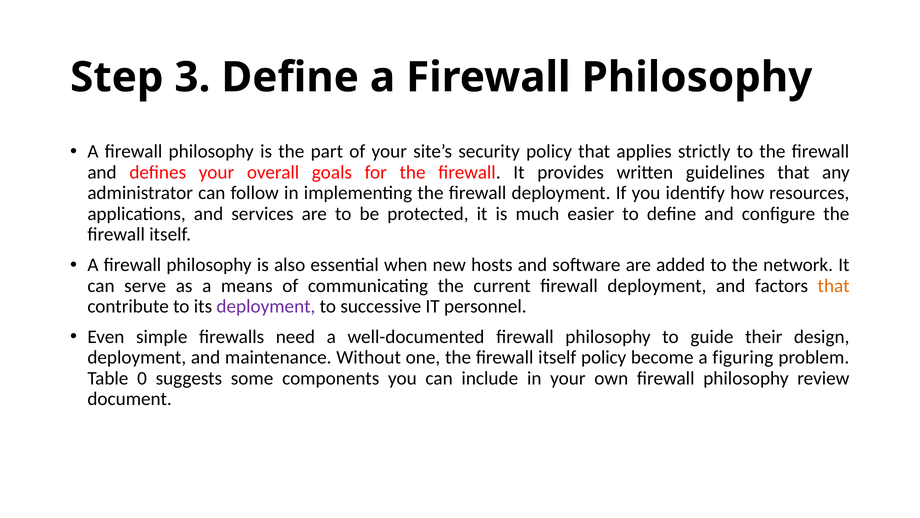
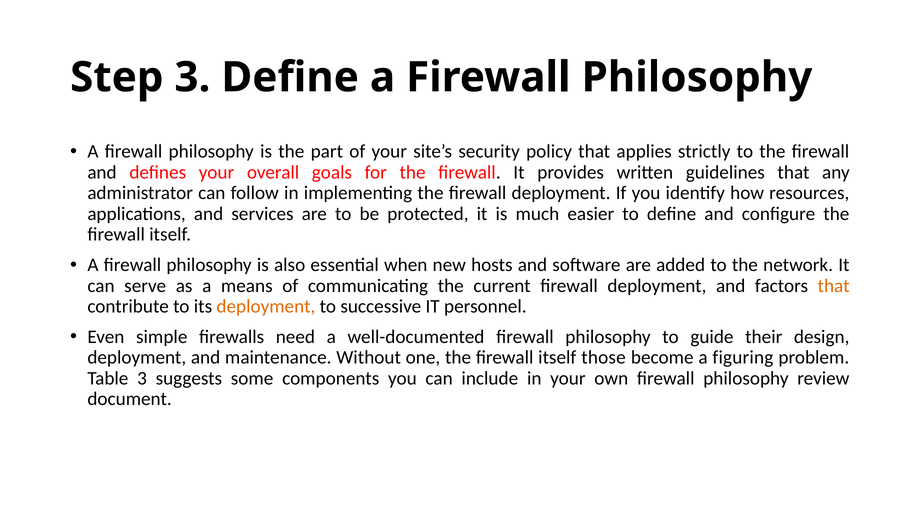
deployment colour: purple -> orange (266, 306)
itself policy: policy -> those (604, 357)
Table 0: 0 -> 3 (142, 378)
